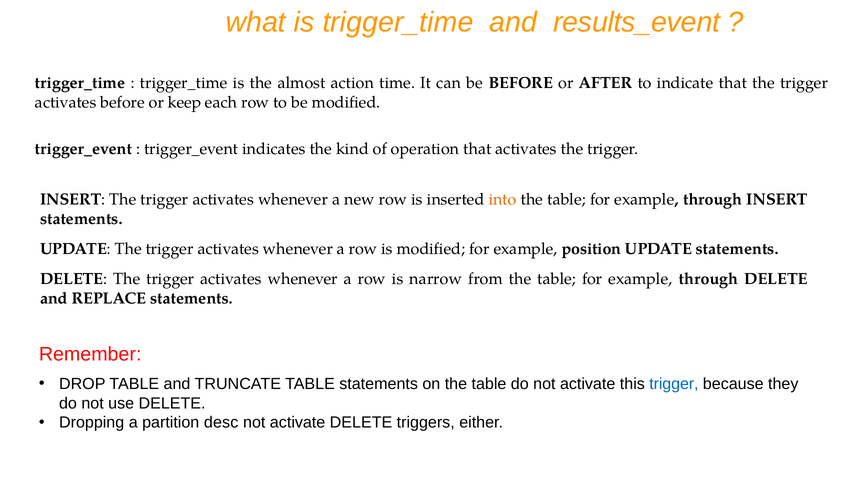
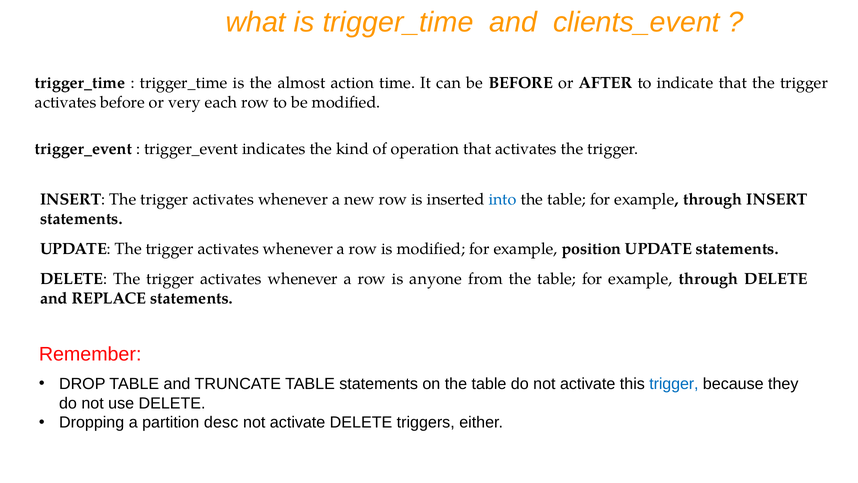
results_event: results_event -> clients_event (636, 22)
keep: keep -> very (184, 102)
into colour: orange -> blue (503, 199)
narrow: narrow -> anyone (436, 279)
